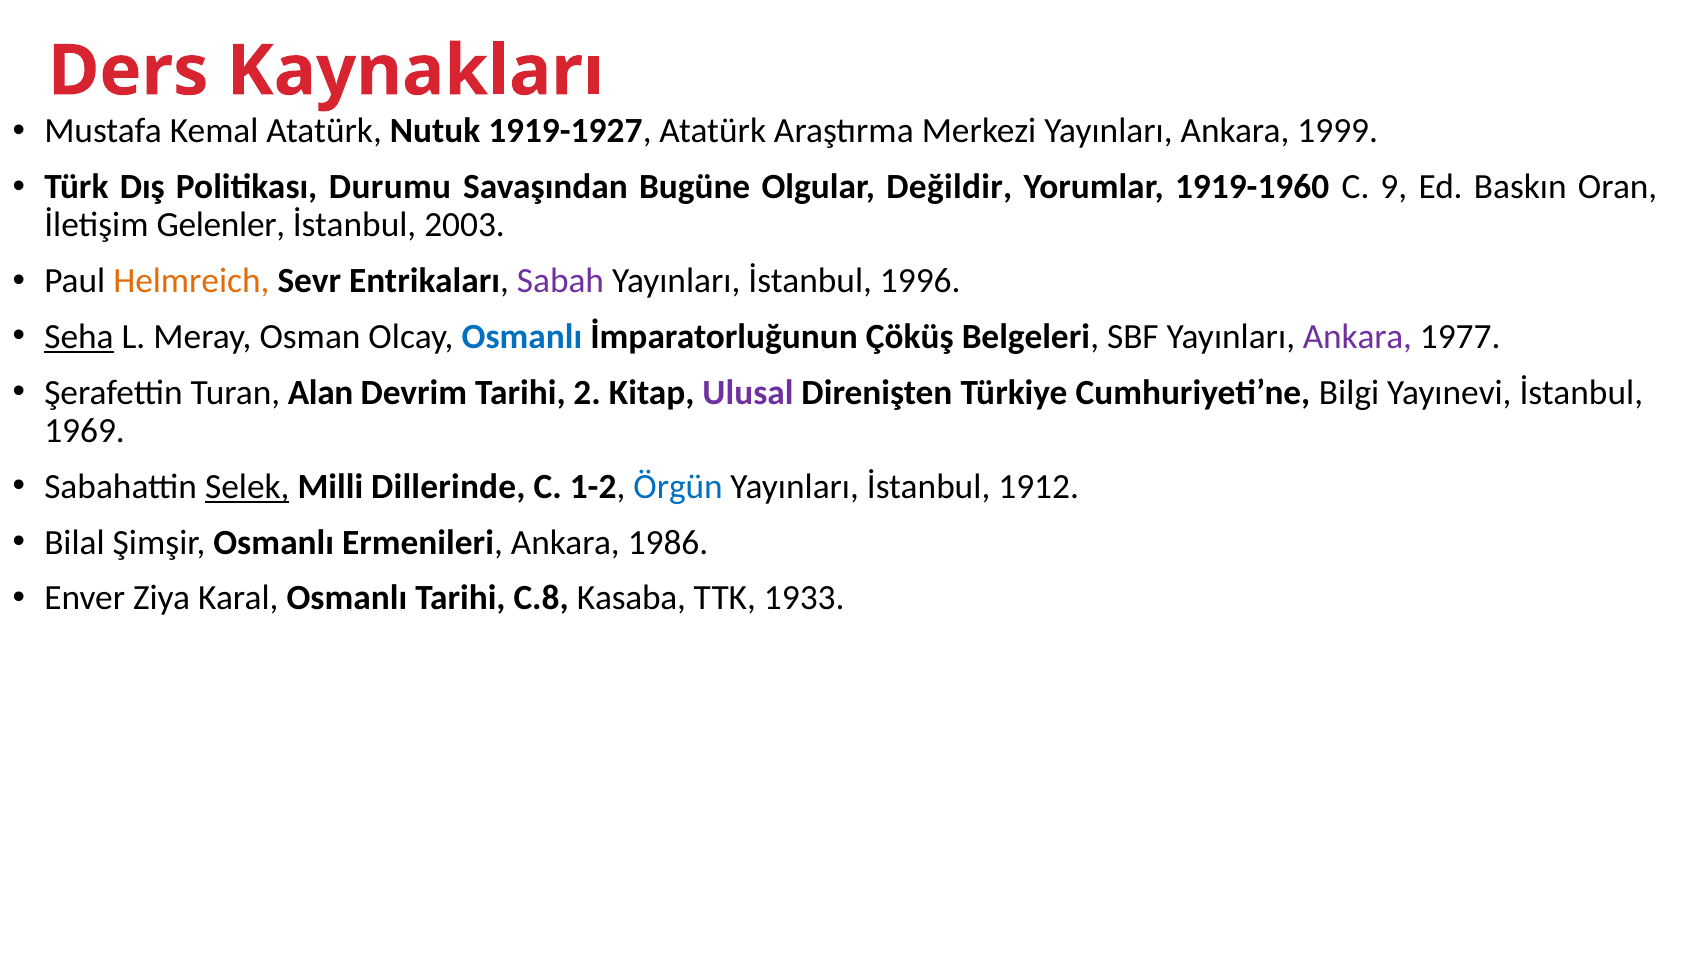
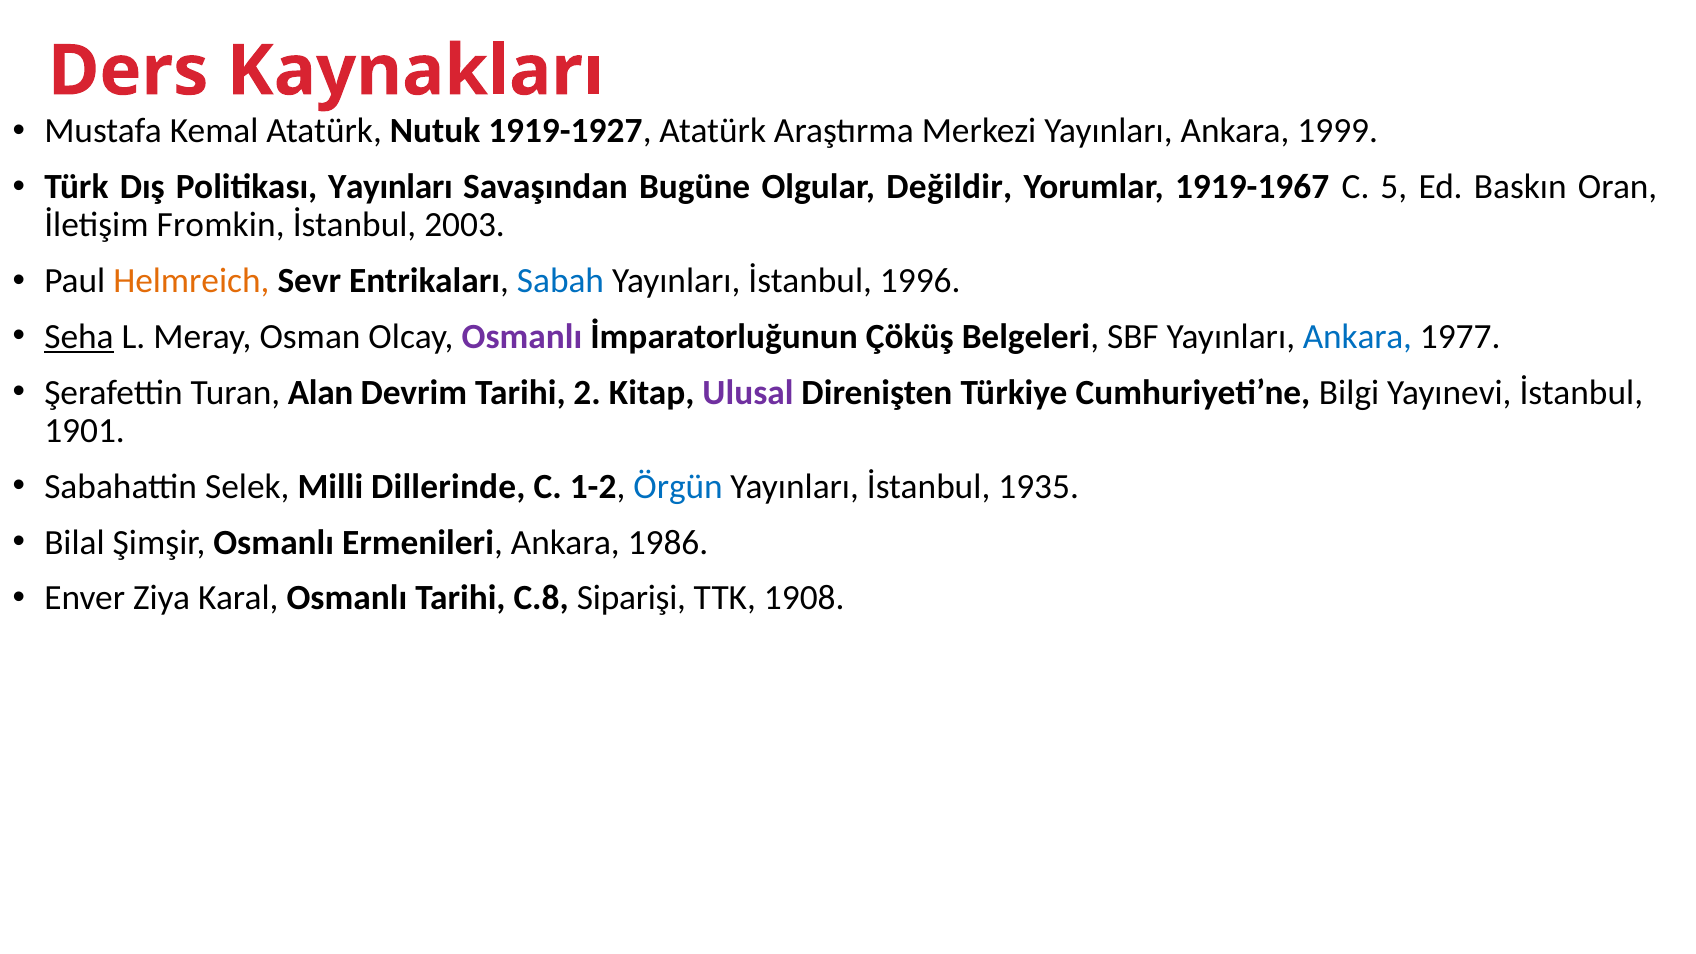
Politikası Durumu: Durumu -> Yayınları (390, 187)
1919-1960: 1919-1960 -> 1919-1967 (1252, 187)
9: 9 -> 5 (1394, 187)
Gelenler: Gelenler -> Fromkin (221, 225)
Sabah colour: purple -> blue (560, 281)
Osmanlı colour: blue -> purple (522, 337)
Ankara colour: purple -> blue (1357, 337)
1969: 1969 -> 1901 (85, 431)
Selek underline: present -> none (247, 487)
1912: 1912 -> 1935 (1039, 487)
Kasaba: Kasaba -> Siparişi (631, 598)
1933: 1933 -> 1908 (804, 598)
